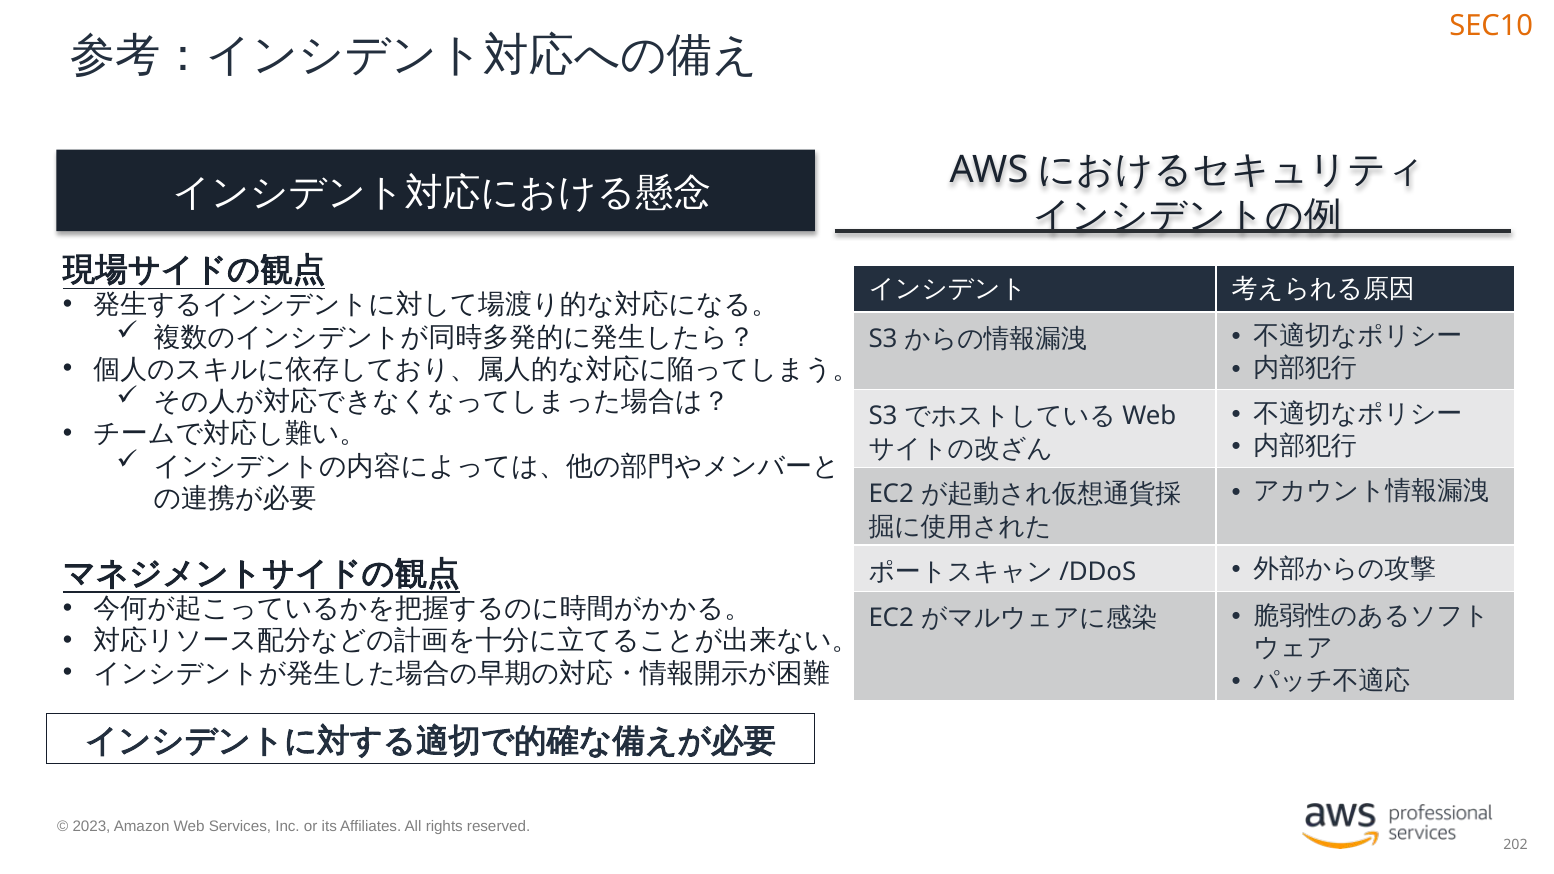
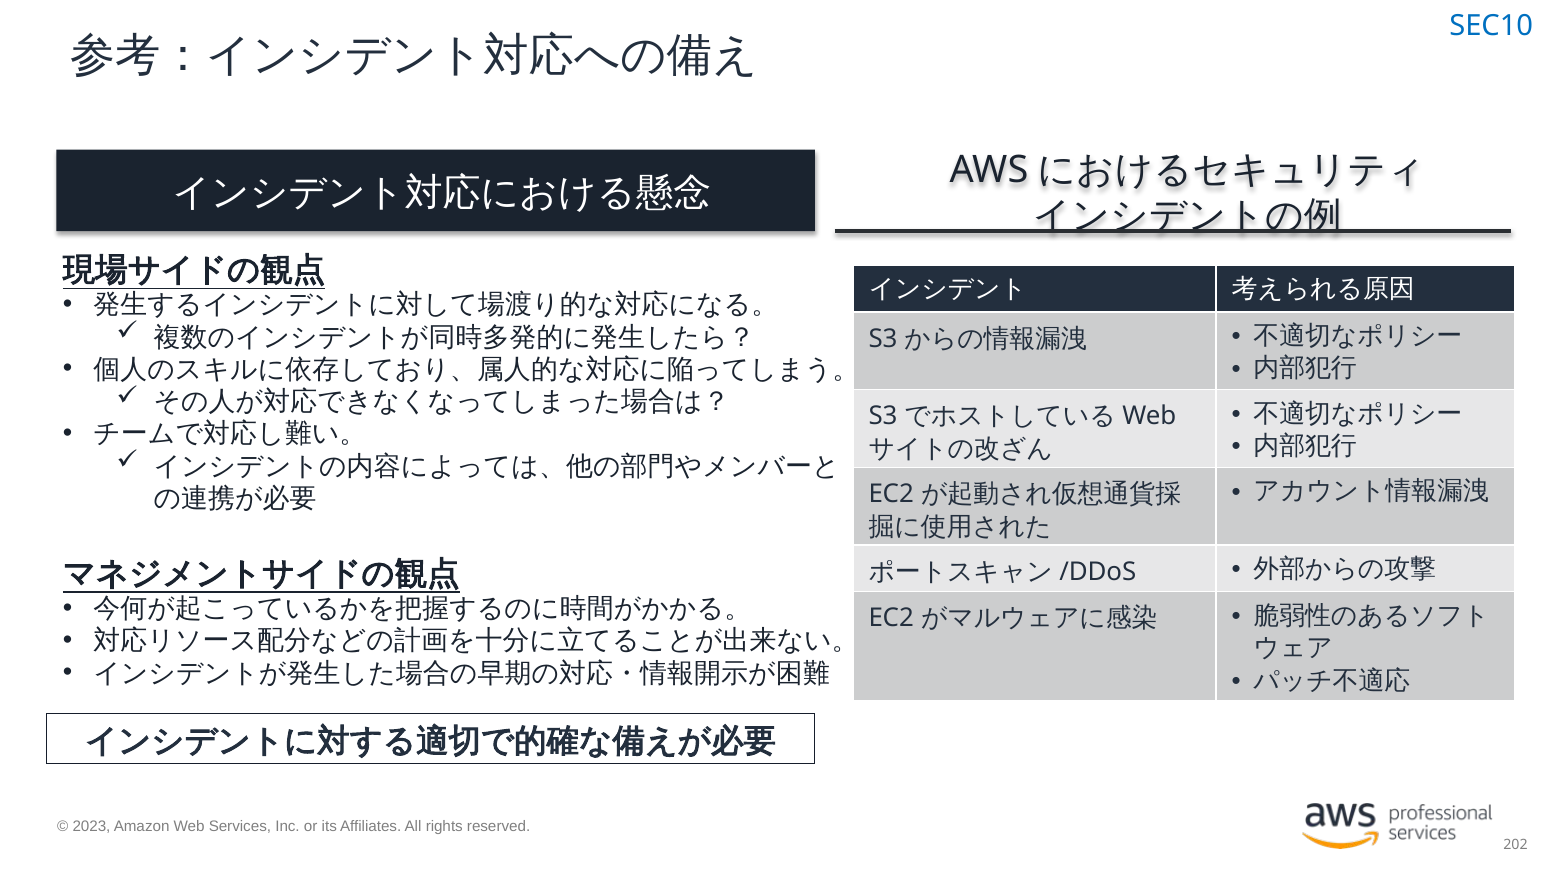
SEC10 colour: orange -> blue (1491, 26)
